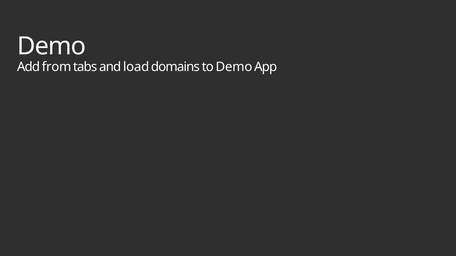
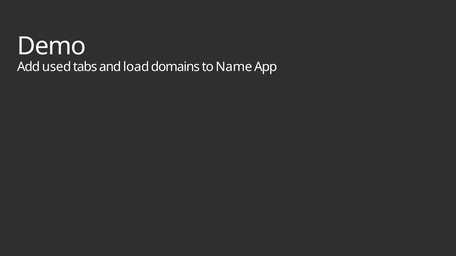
from: from -> used (57, 67)
to Demo: Demo -> Name (234, 67)
